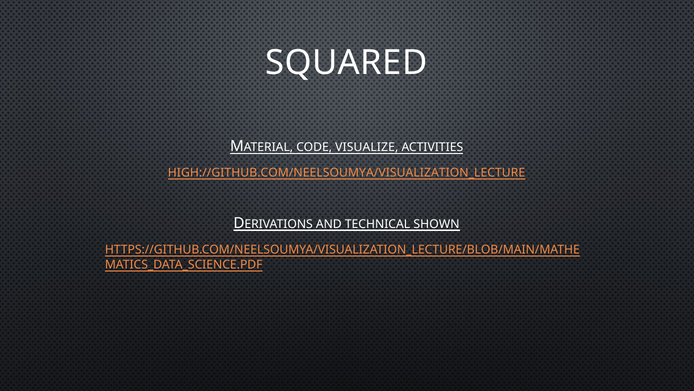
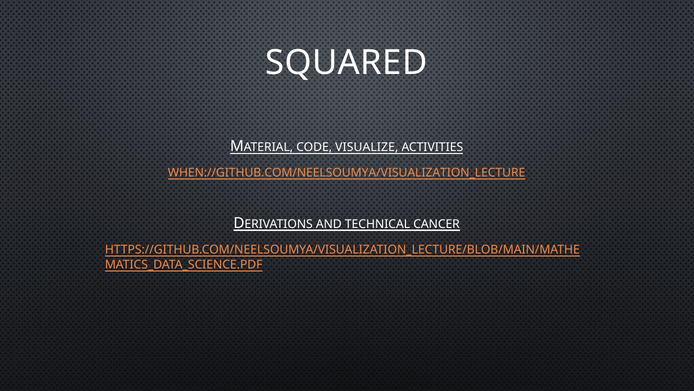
HIGH://GITHUB.COM/NEELSOUMYA/VISUALIZATION_LECTURE: HIGH://GITHUB.COM/NEELSOUMYA/VISUALIZATION_LECTURE -> WHEN://GITHUB.COM/NEELSOUMYA/VISUALIZATION_LECTURE (347, 172)
SHOWN: SHOWN -> CANCER (437, 224)
